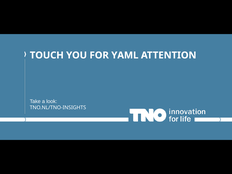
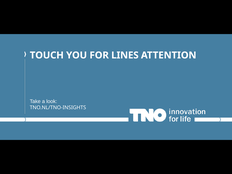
YAML: YAML -> LINES (125, 55)
